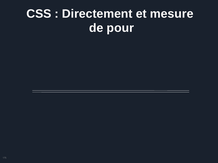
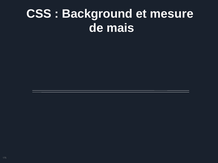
Directement: Directement -> Background (97, 14)
pour: pour -> mais (120, 28)
